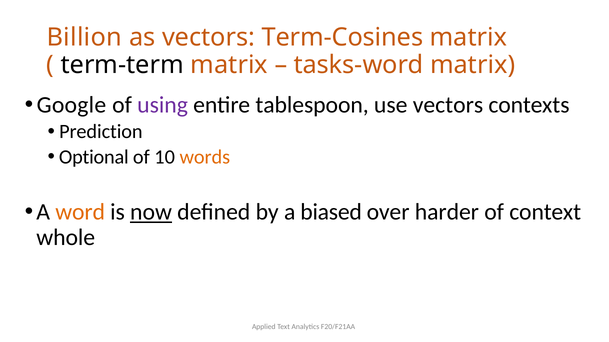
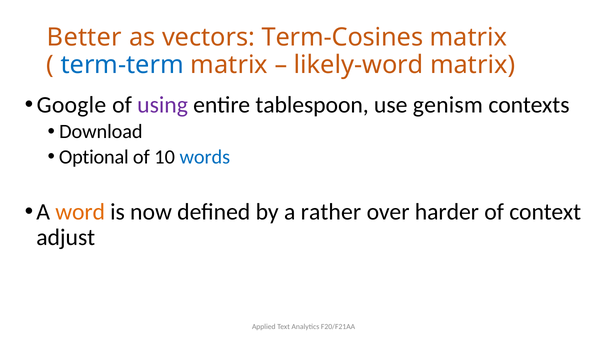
Billion: Billion -> Better (84, 37)
term-term colour: black -> blue (122, 65)
tasks-word: tasks-word -> likely-word (359, 65)
use vectors: vectors -> genism (448, 105)
Prediction: Prediction -> Download (101, 132)
words colour: orange -> blue (205, 157)
now underline: present -> none (151, 212)
biased: biased -> rather (331, 212)
whole: whole -> adjust (66, 238)
